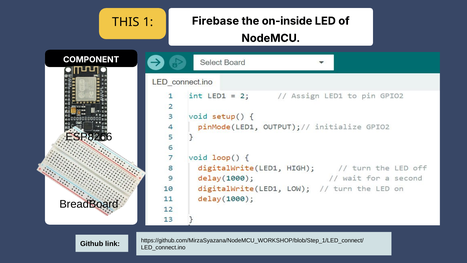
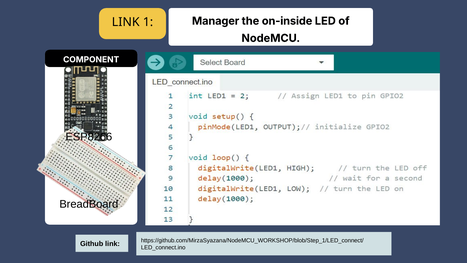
THIS: THIS -> LINK (126, 22)
Firebase: Firebase -> Manager (216, 21)
